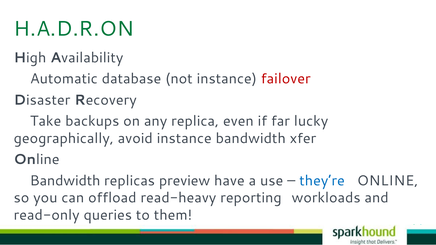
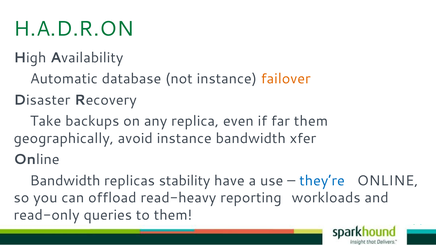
failover colour: red -> orange (286, 79)
far lucky: lucky -> them (311, 121)
preview: preview -> stability (185, 181)
